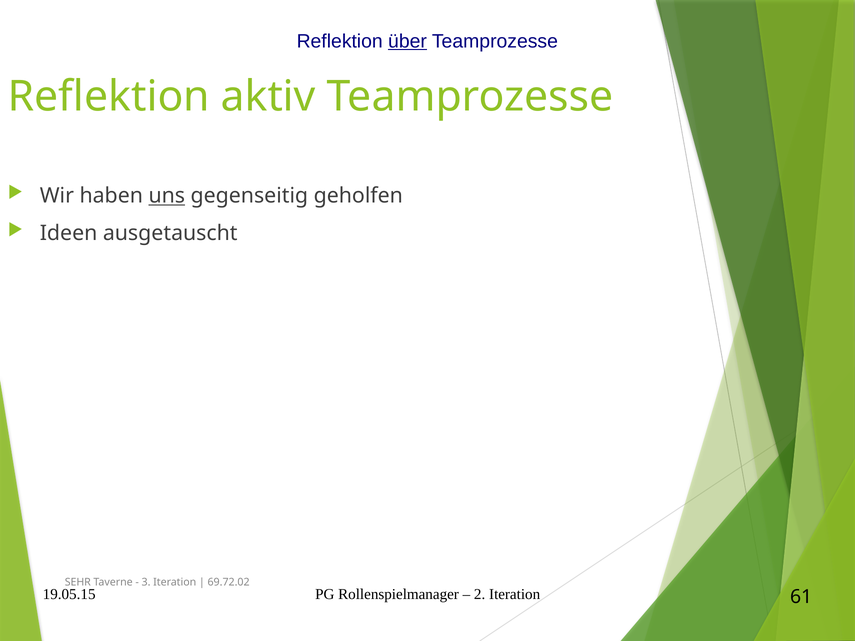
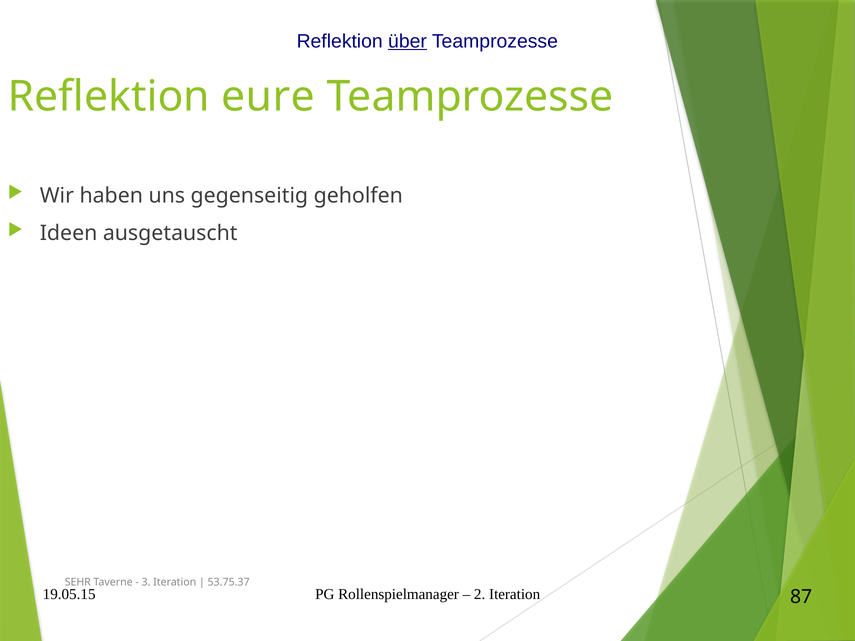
aktiv: aktiv -> eure (268, 97)
uns underline: present -> none (167, 196)
69.72.02: 69.72.02 -> 53.75.37 (229, 583)
61: 61 -> 87 (801, 597)
